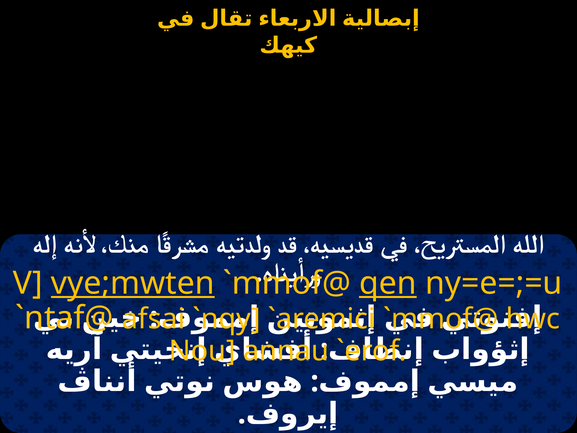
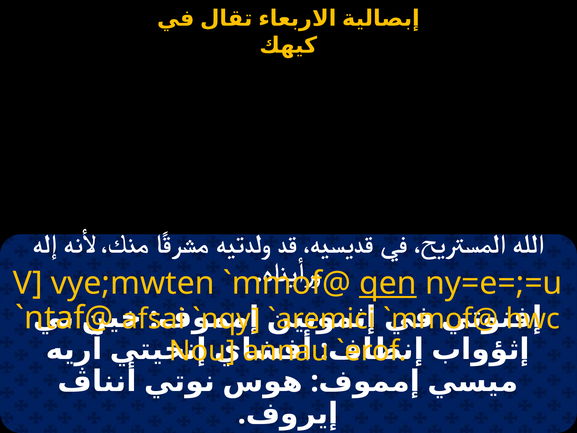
vye;mwten underline: present -> none (133, 283)
